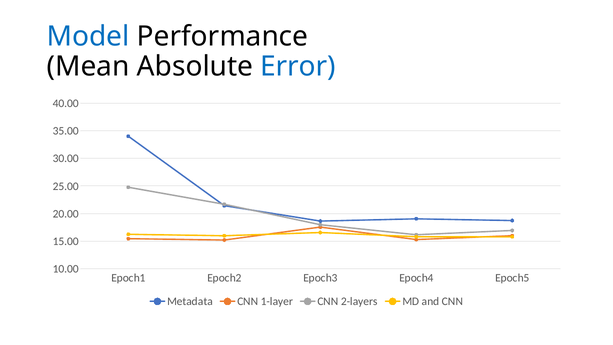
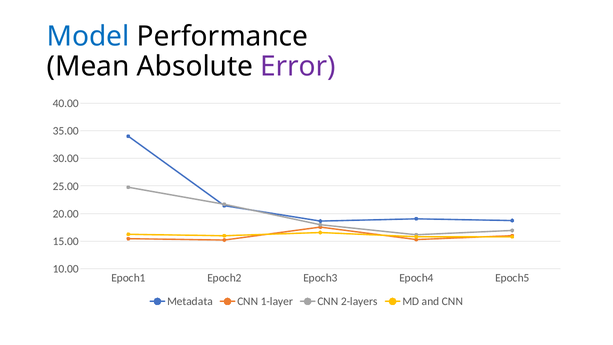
Error colour: blue -> purple (298, 67)
